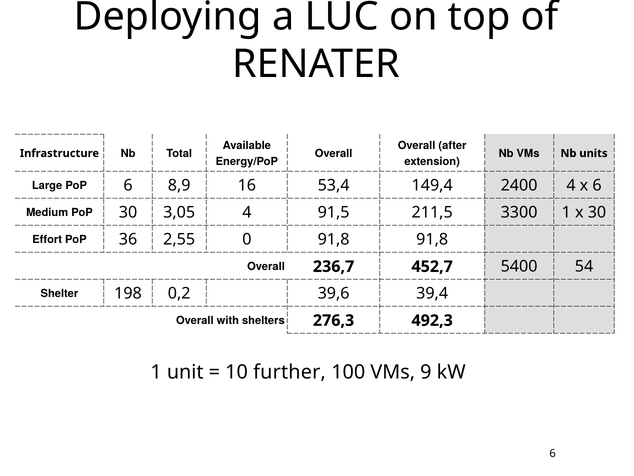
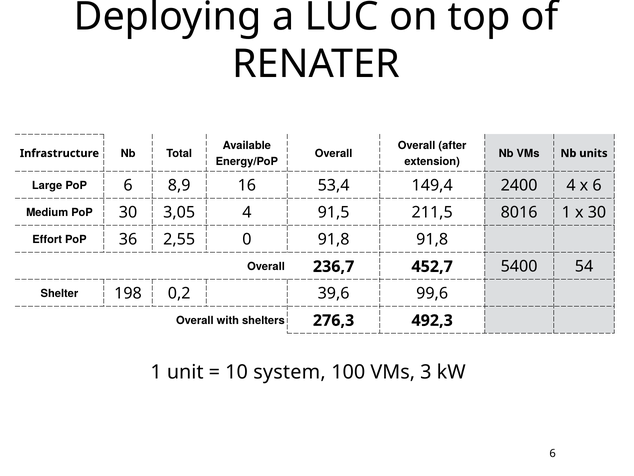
3300: 3300 -> 8016 (519, 212)
39,4: 39,4 -> 99,6 (432, 293)
further: further -> system (290, 372)
9: 9 -> 3 (426, 372)
